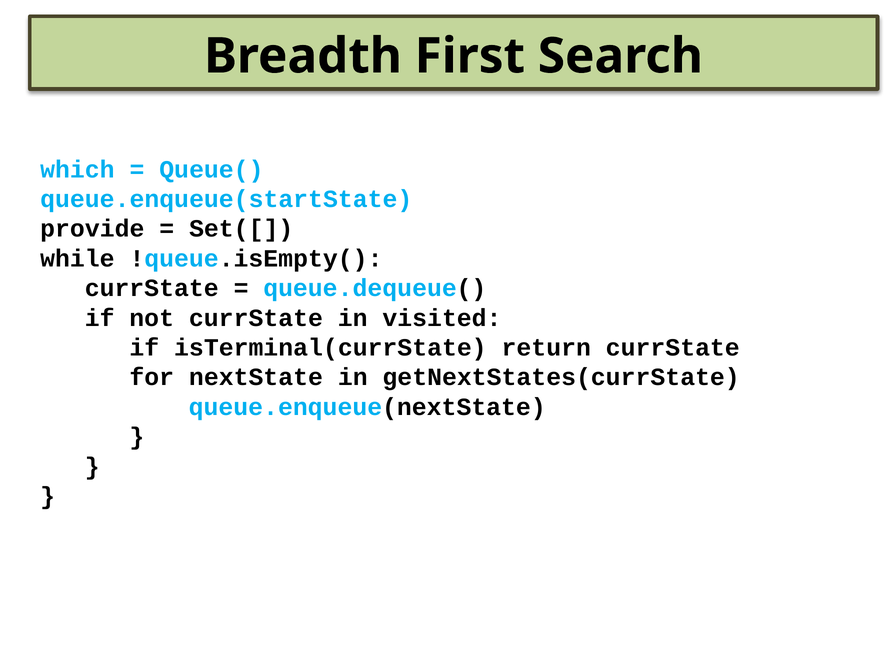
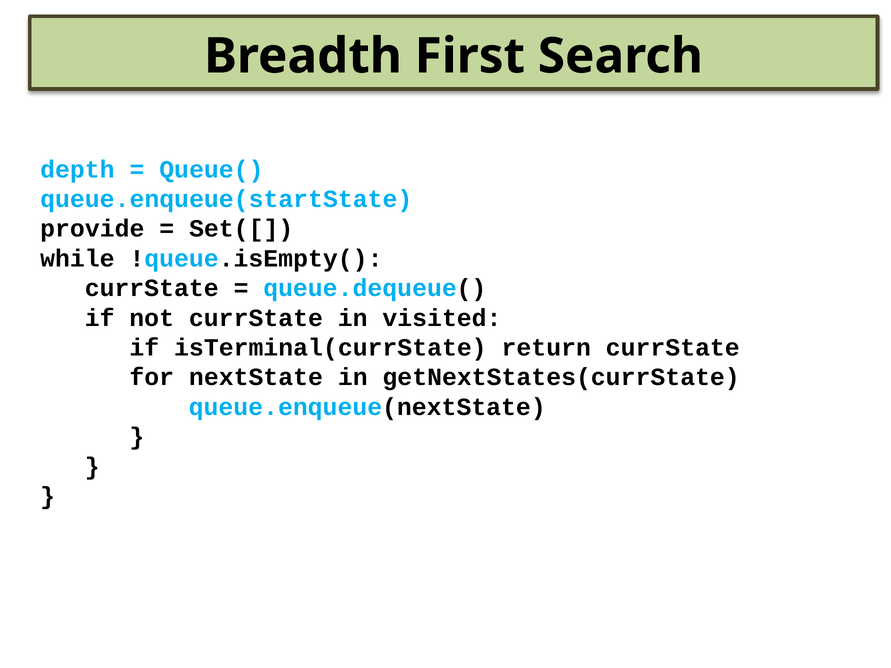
which: which -> depth (77, 169)
